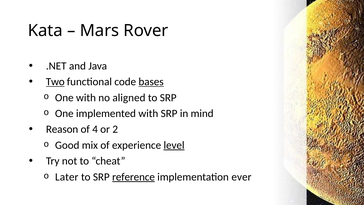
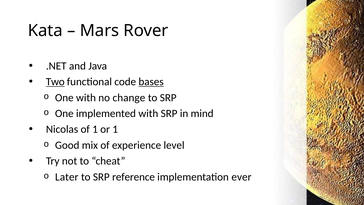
aligned: aligned -> change (129, 98)
Reason: Reason -> Nicolas (62, 129)
of 4: 4 -> 1 (95, 129)
or 2: 2 -> 1 (115, 129)
level underline: present -> none (174, 145)
reference underline: present -> none (134, 177)
